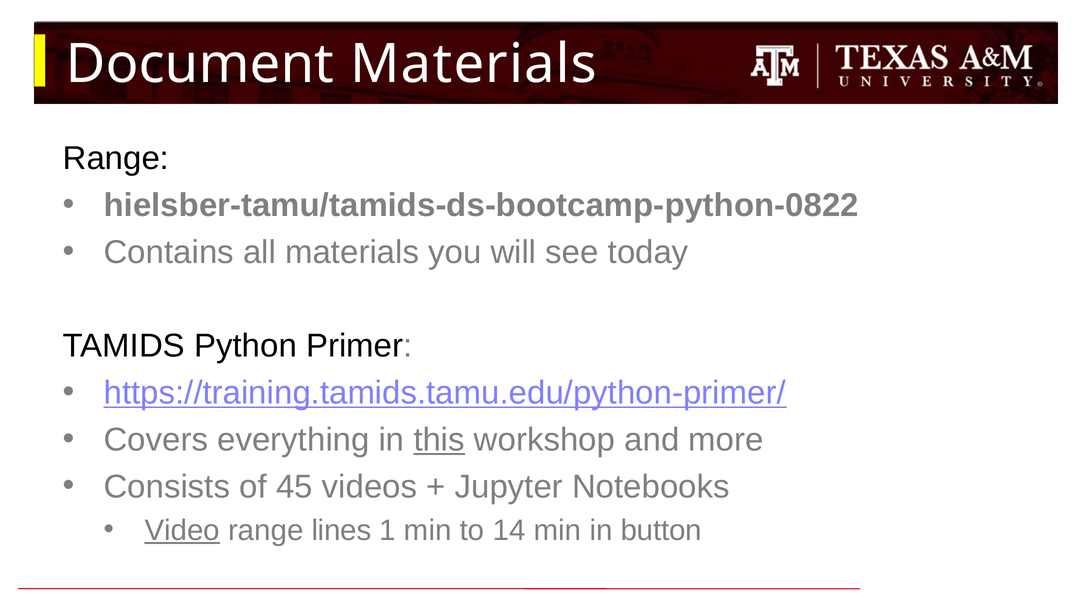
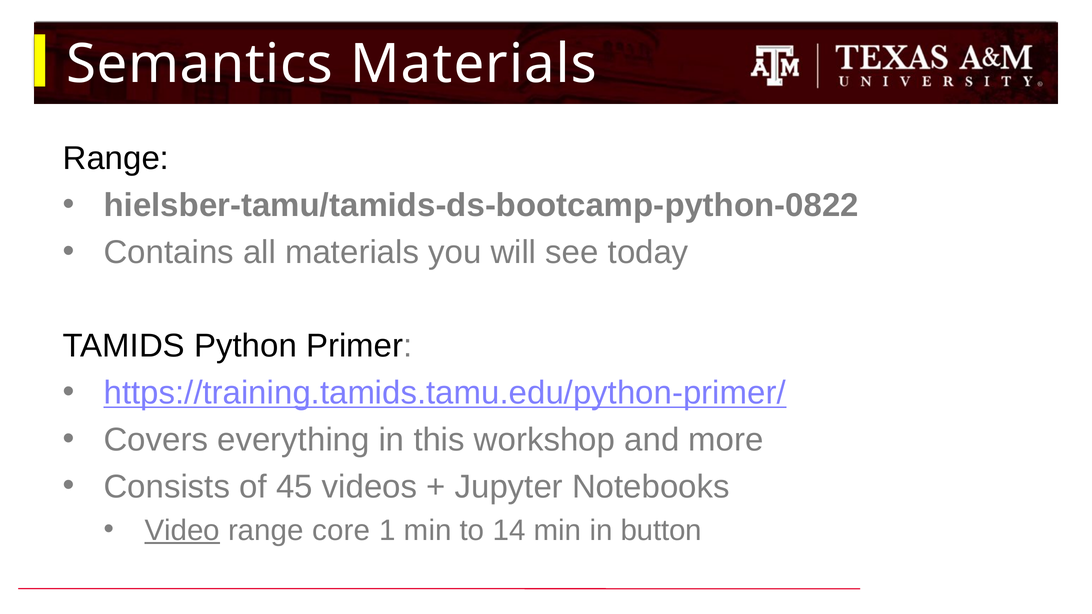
Document: Document -> Semantics (200, 64)
this underline: present -> none (439, 440)
lines: lines -> core (341, 531)
